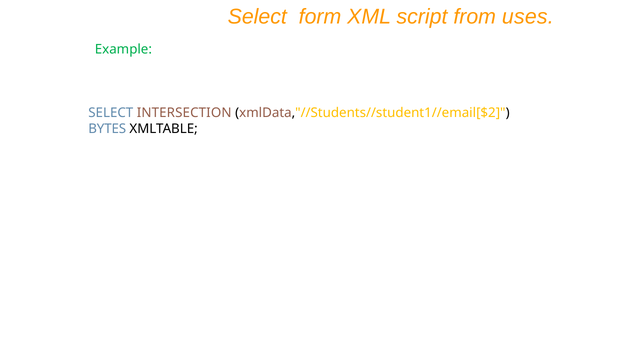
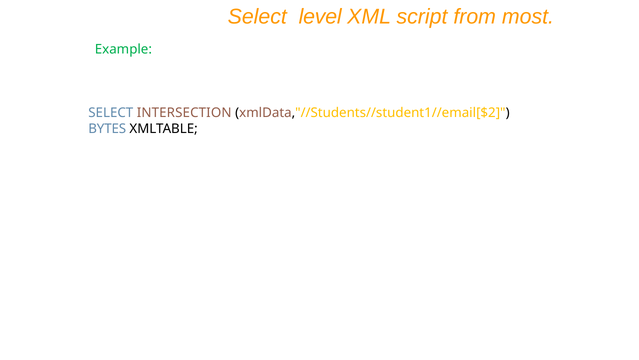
form: form -> level (320, 17)
uses: uses -> most (528, 17)
